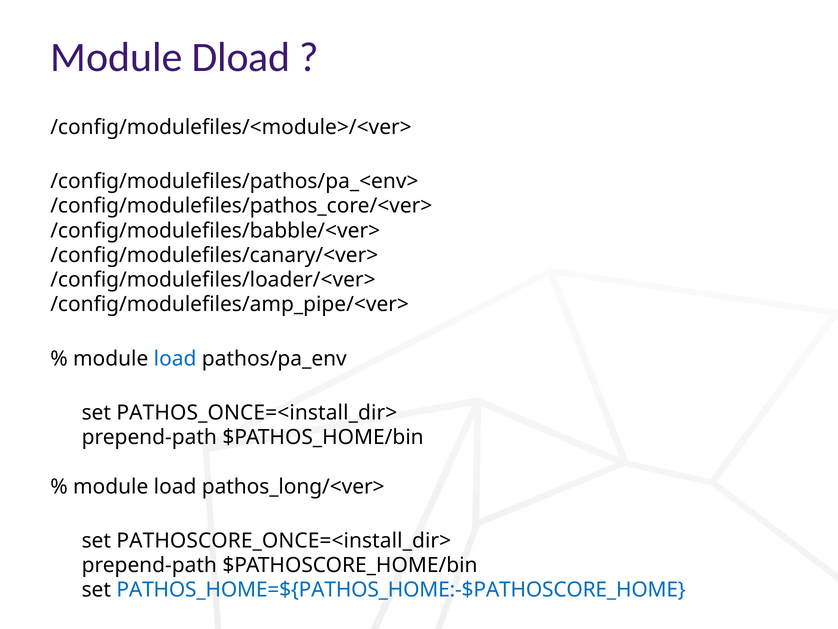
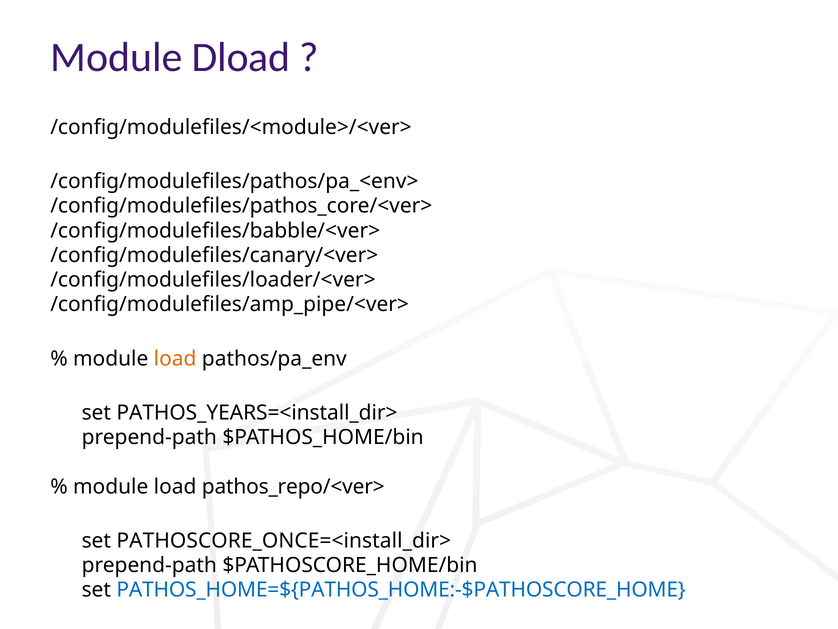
load colour: blue -> orange (175, 358)
PATHOS_ONCE=<install_dir>: PATHOS_ONCE=<install_dir> -> PATHOS_YEARS=<install_dir> (257, 412)
pathos_long/<ver>: pathos_long/<ver> -> pathos_repo/<ver> (293, 486)
